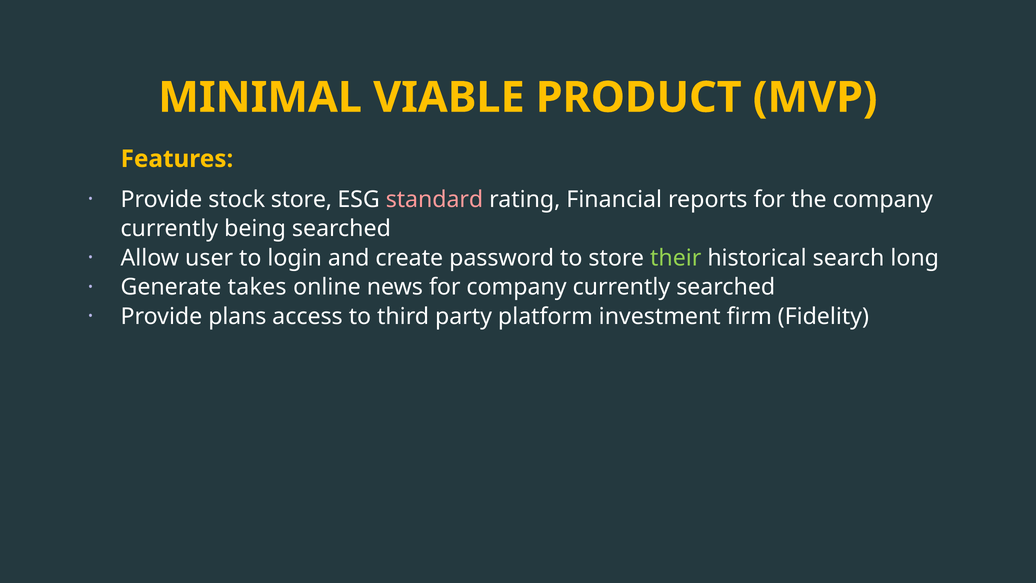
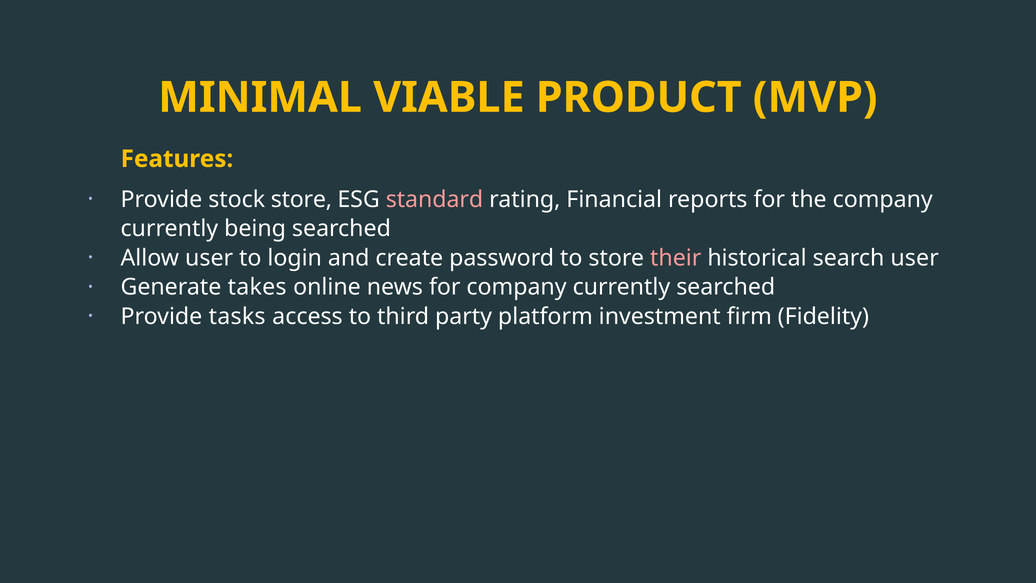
their colour: light green -> pink (676, 258)
search long: long -> user (915, 258)
plans: plans -> tasks (237, 316)
